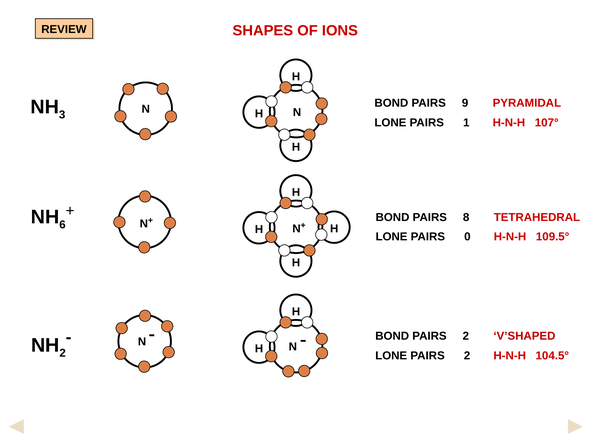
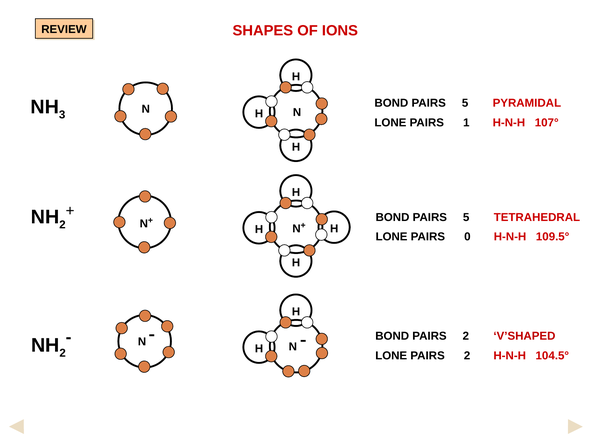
9: 9 -> 5 (465, 103)
6: 6 -> 2 (62, 225)
8: 8 -> 5 (466, 217)
